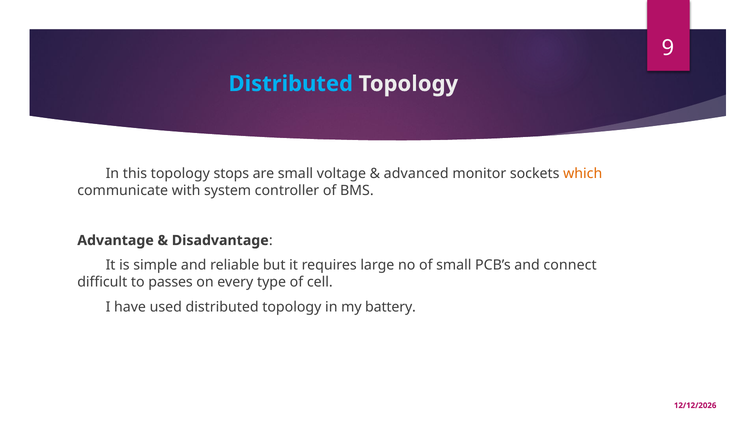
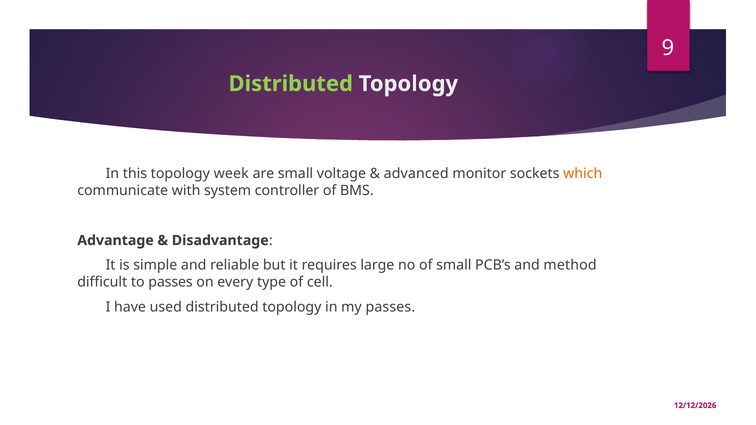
Distributed colour: light blue -> light green (291, 84)
stops: stops -> week (231, 174)
connect: connect -> method (570, 265)
my battery: battery -> passes (390, 307)
